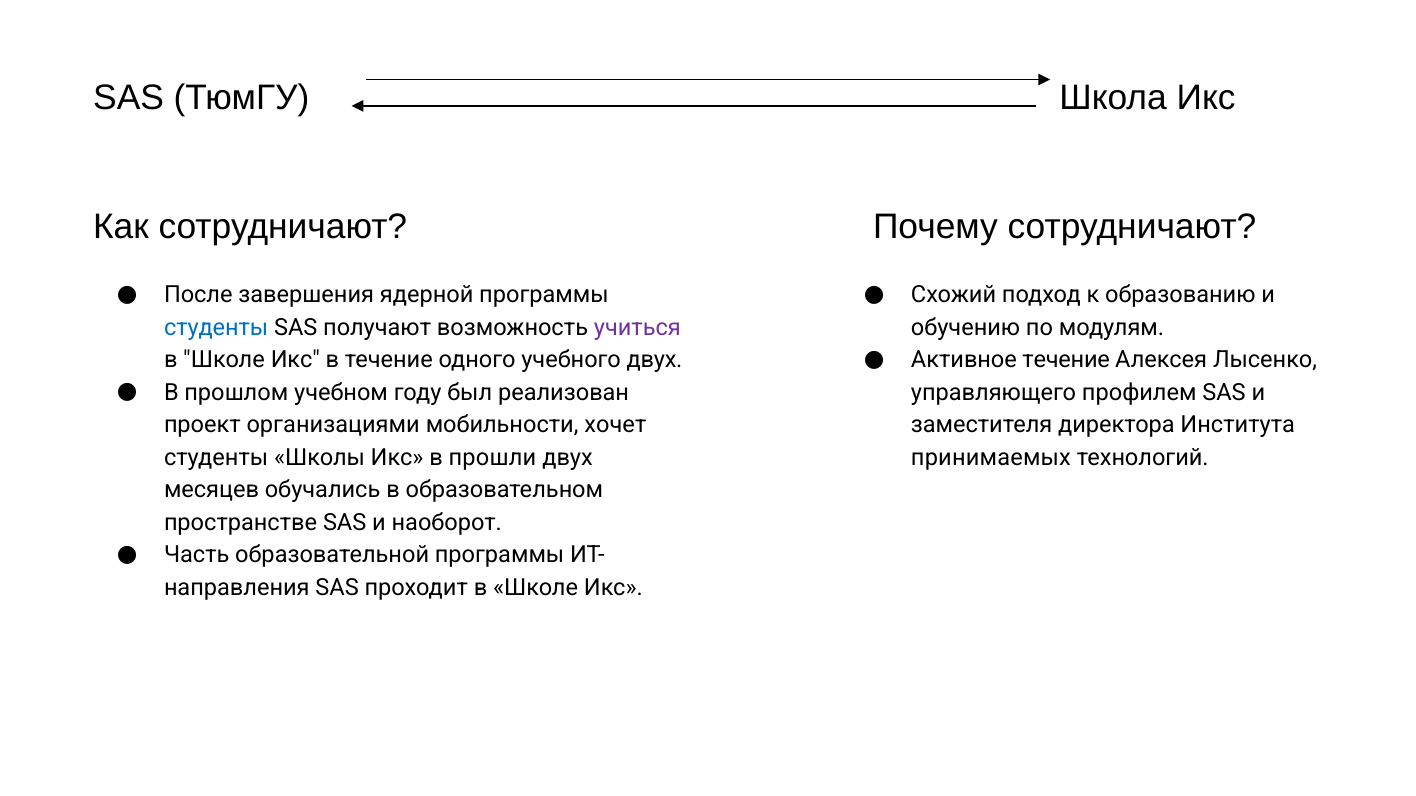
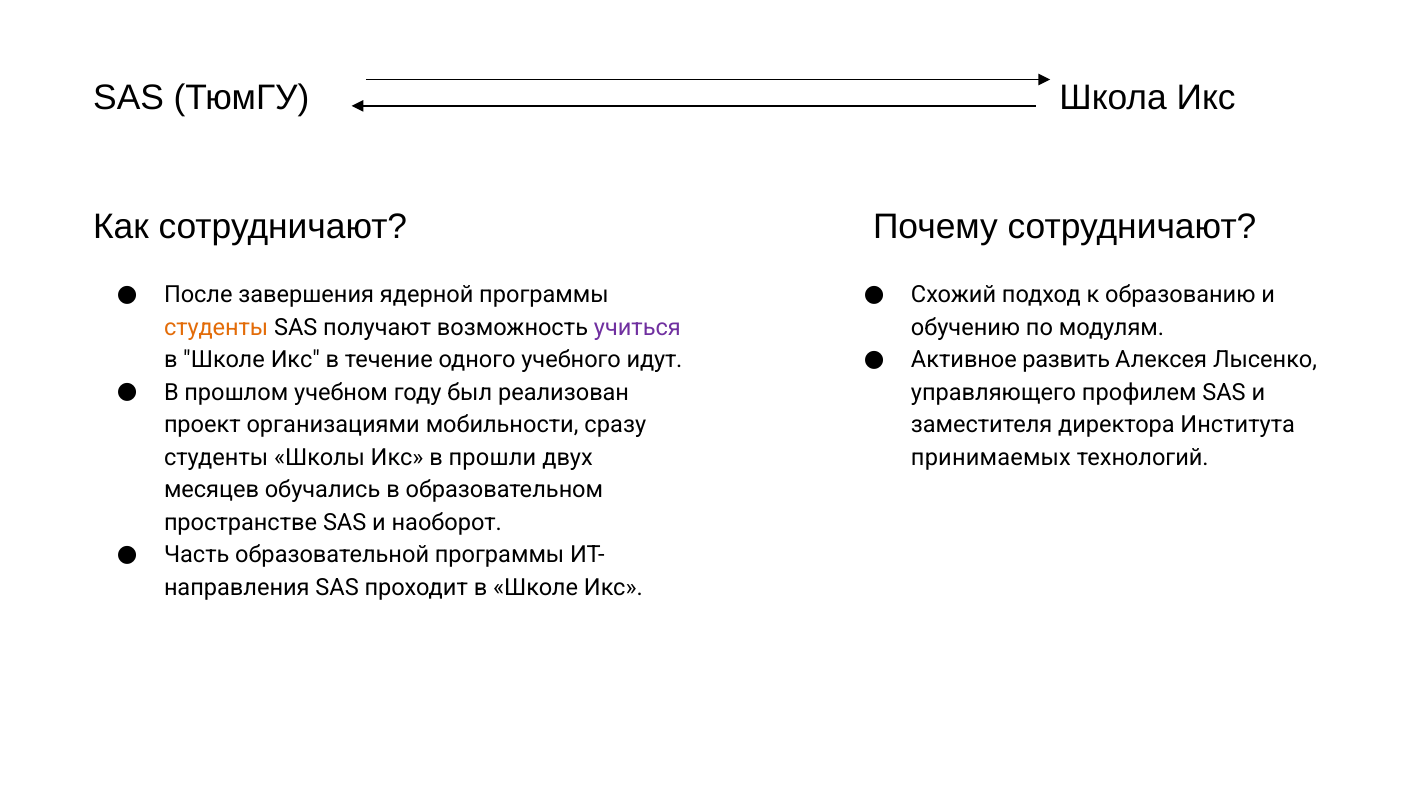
студенты colour: blue -> orange (216, 328)
Активное течение: течение -> развить (1066, 360)
учебного двух: двух -> идут (655, 360)
хочет: хочет -> сразу (615, 425)
